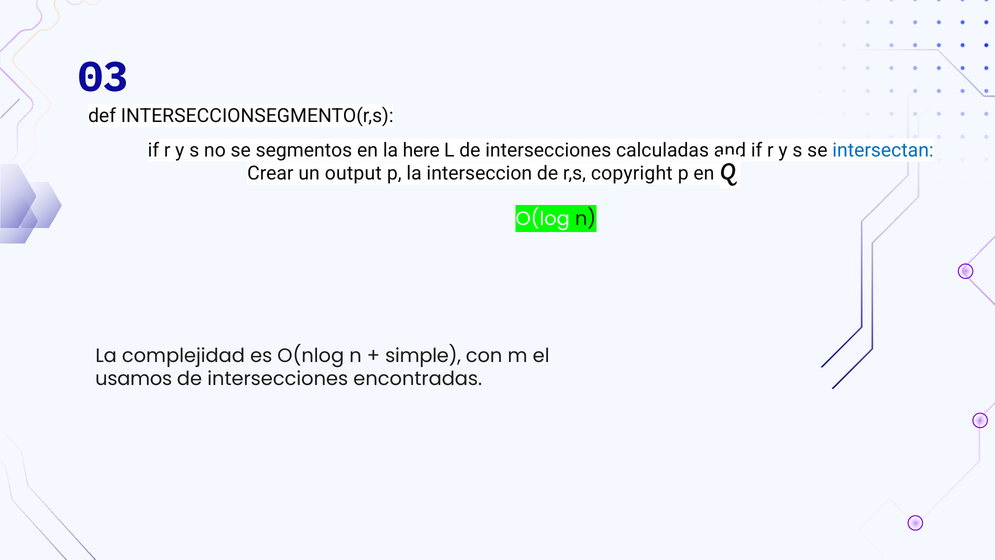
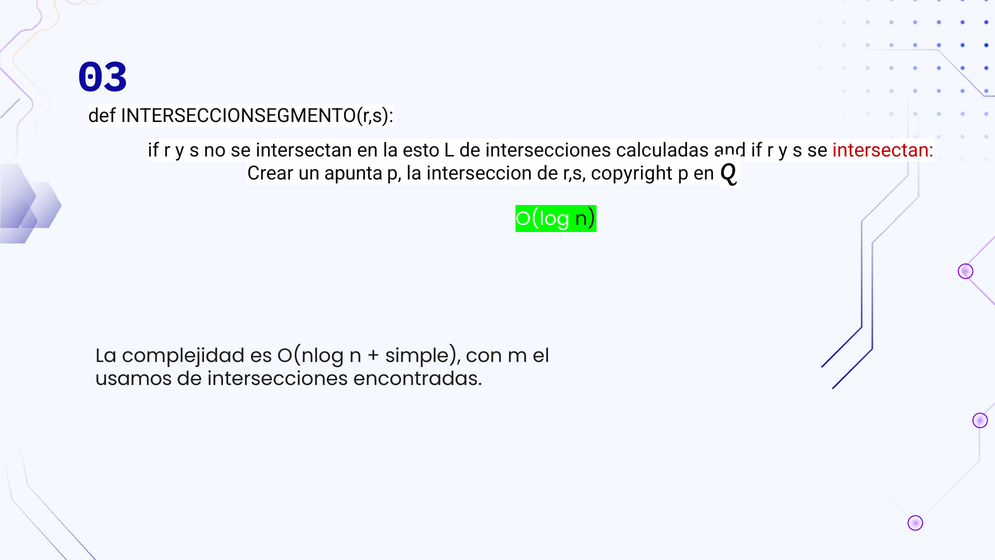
no se segmentos: segmentos -> intersectan (304, 150)
here: here -> esto (421, 150)
intersectan colour: blue -> red (883, 150)
output: output -> apunta (353, 173)
